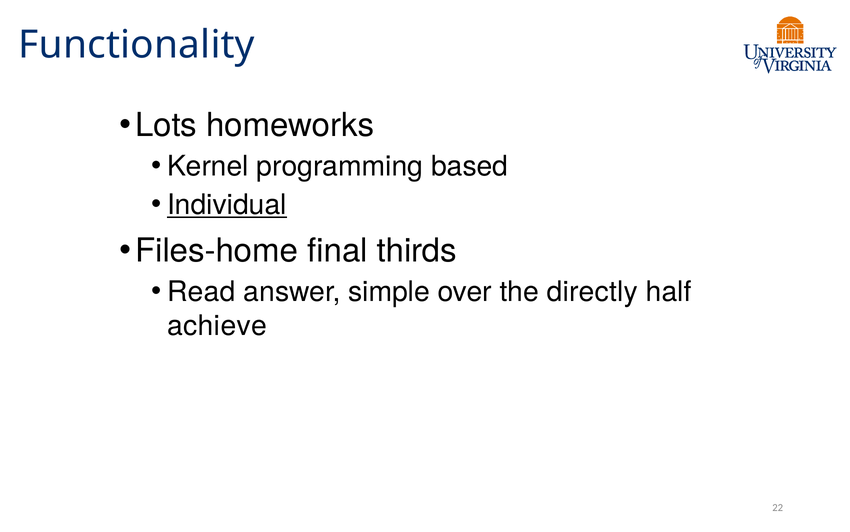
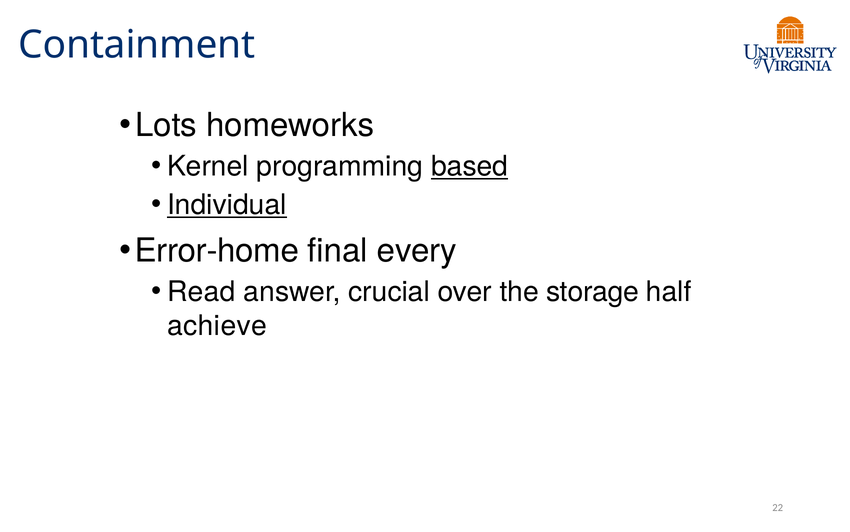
Functionality: Functionality -> Containment (137, 45)
based underline: none -> present (470, 166)
Files-home: Files-home -> Error-home (217, 251)
thirds: thirds -> every (417, 251)
simple: simple -> crucial (389, 291)
directly: directly -> storage (592, 291)
